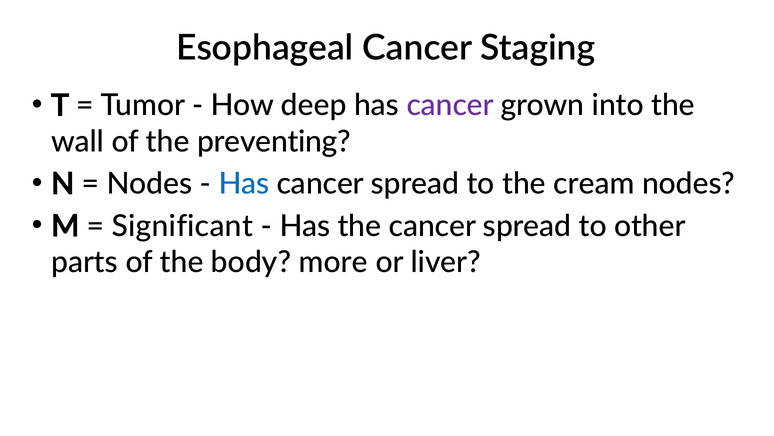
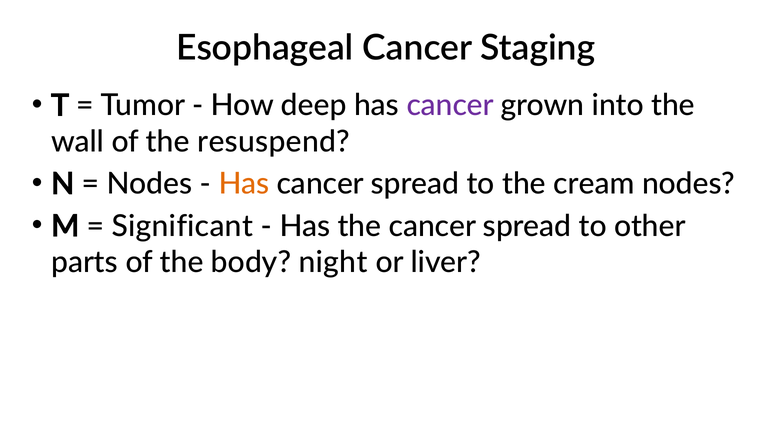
preventing: preventing -> resuspend (274, 141)
Has colour: blue -> orange (244, 184)
more: more -> night (333, 262)
